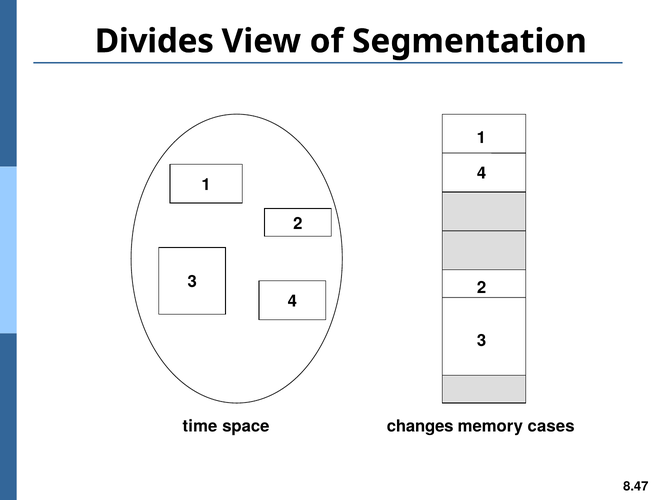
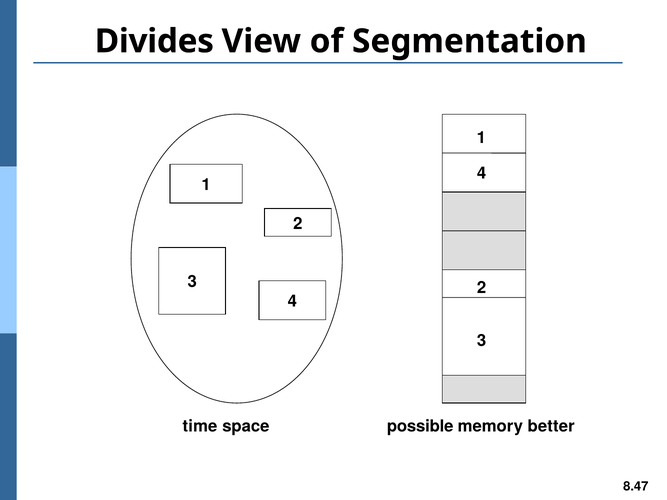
changes: changes -> possible (420, 427)
cases: cases -> better (551, 427)
